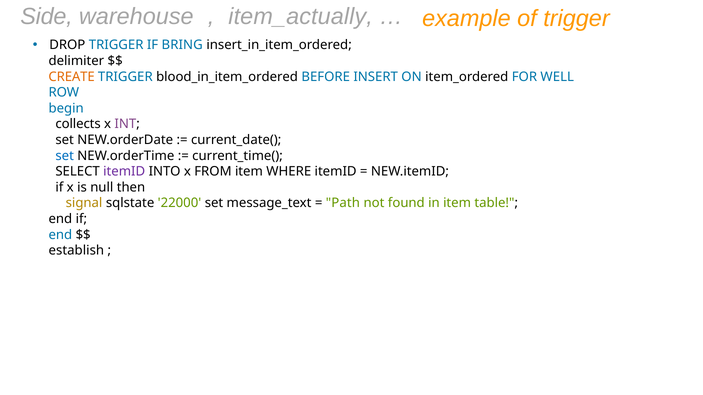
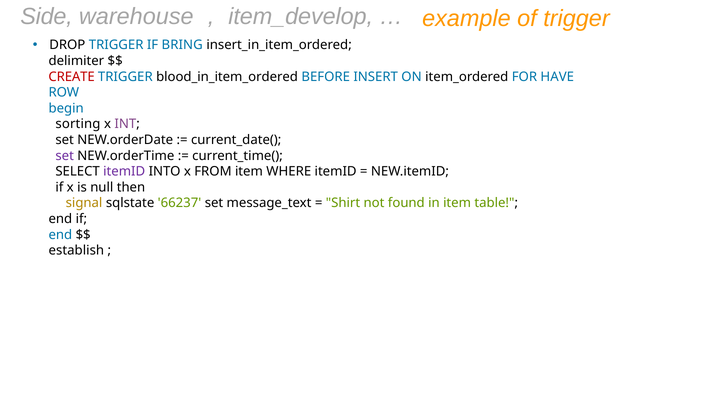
item_actually: item_actually -> item_develop (301, 17)
CREATE colour: orange -> red (72, 77)
WELL: WELL -> HAVE (557, 77)
collects: collects -> sorting (78, 124)
set colour: blue -> purple (65, 156)
22000: 22000 -> 66237 (179, 203)
Path: Path -> Shirt (343, 203)
